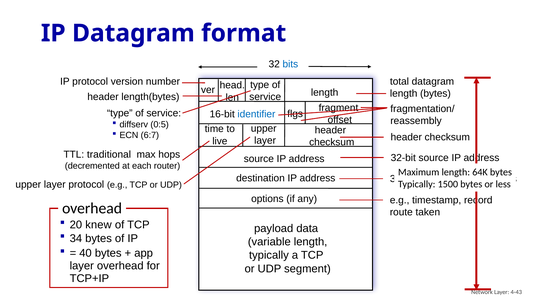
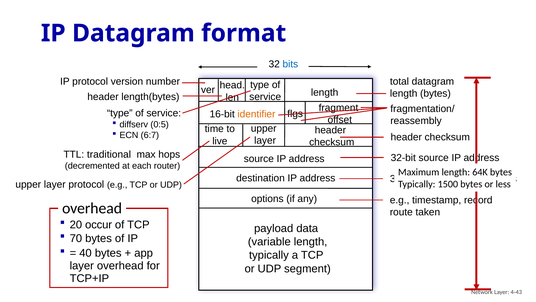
identifier colour: blue -> orange (256, 114)
knew: knew -> occur (99, 224)
34: 34 -> 70 (76, 238)
